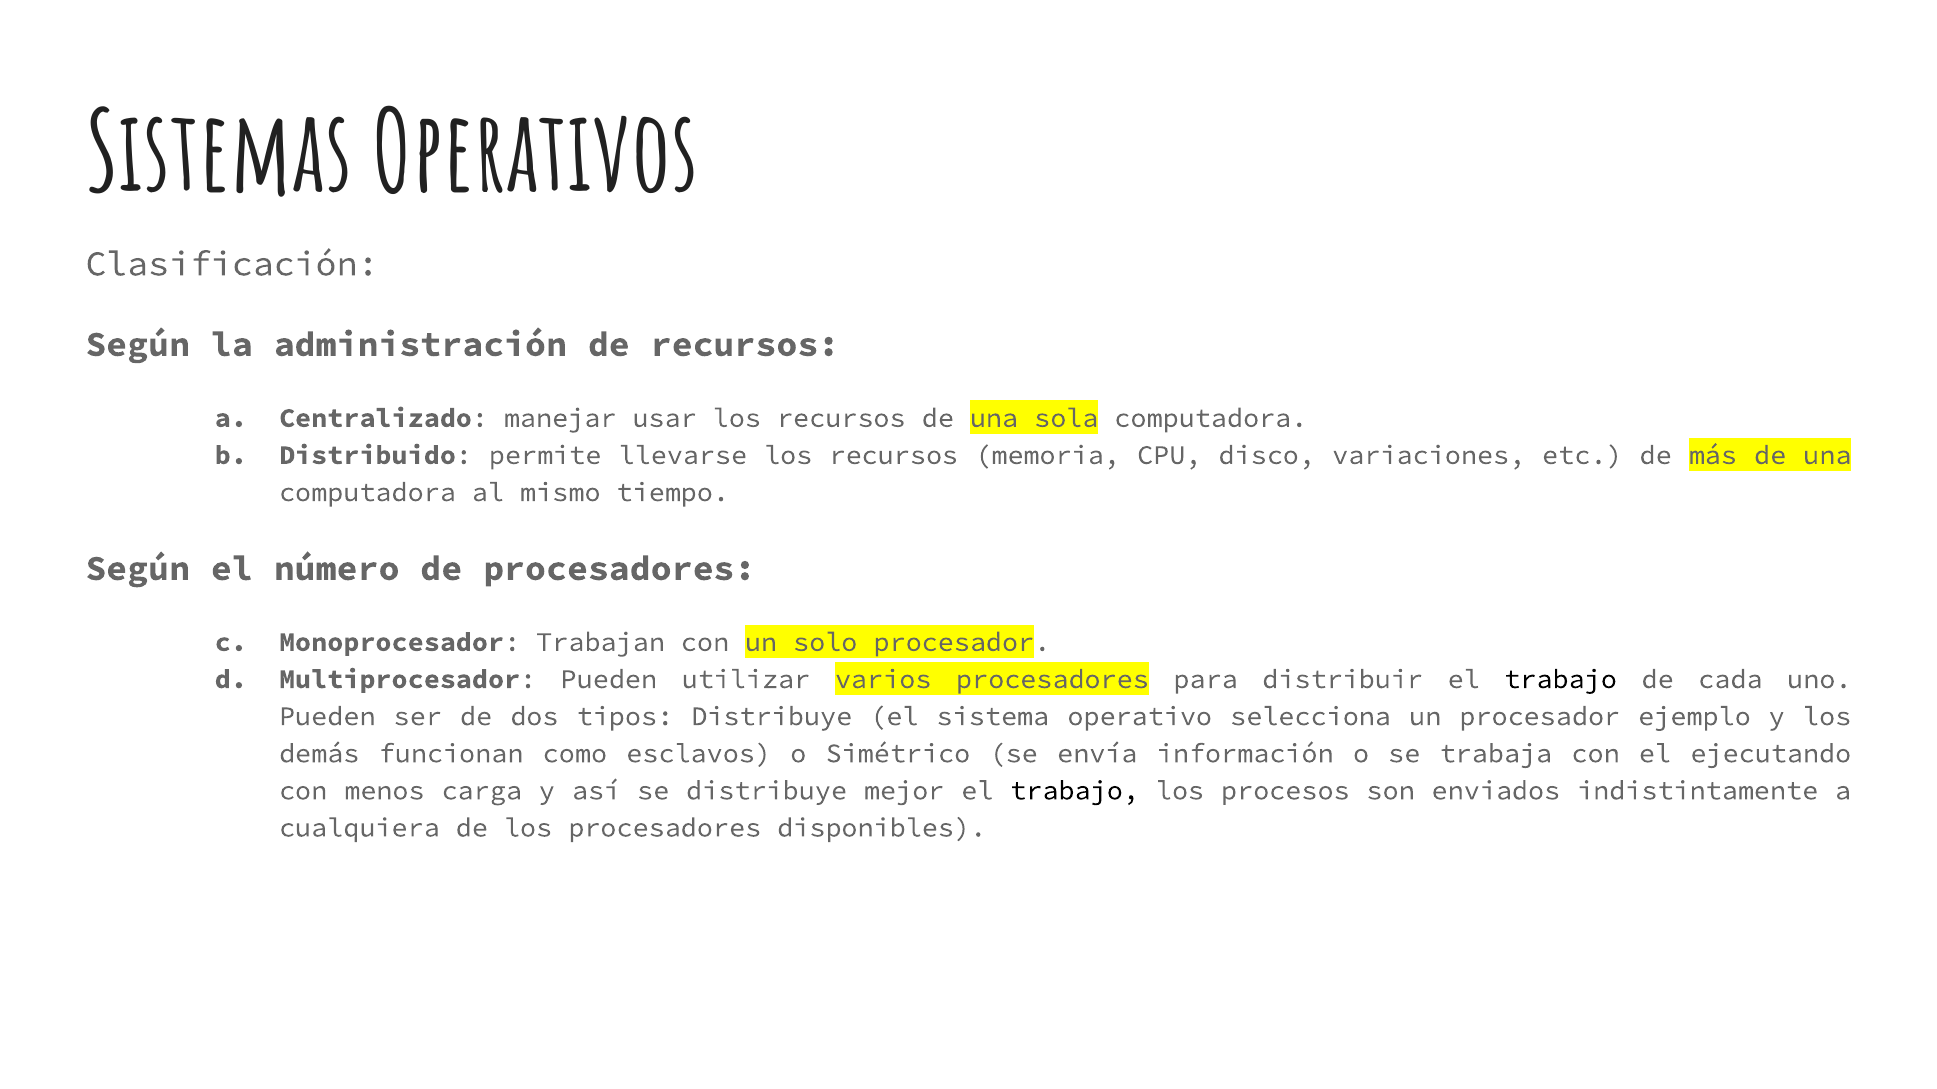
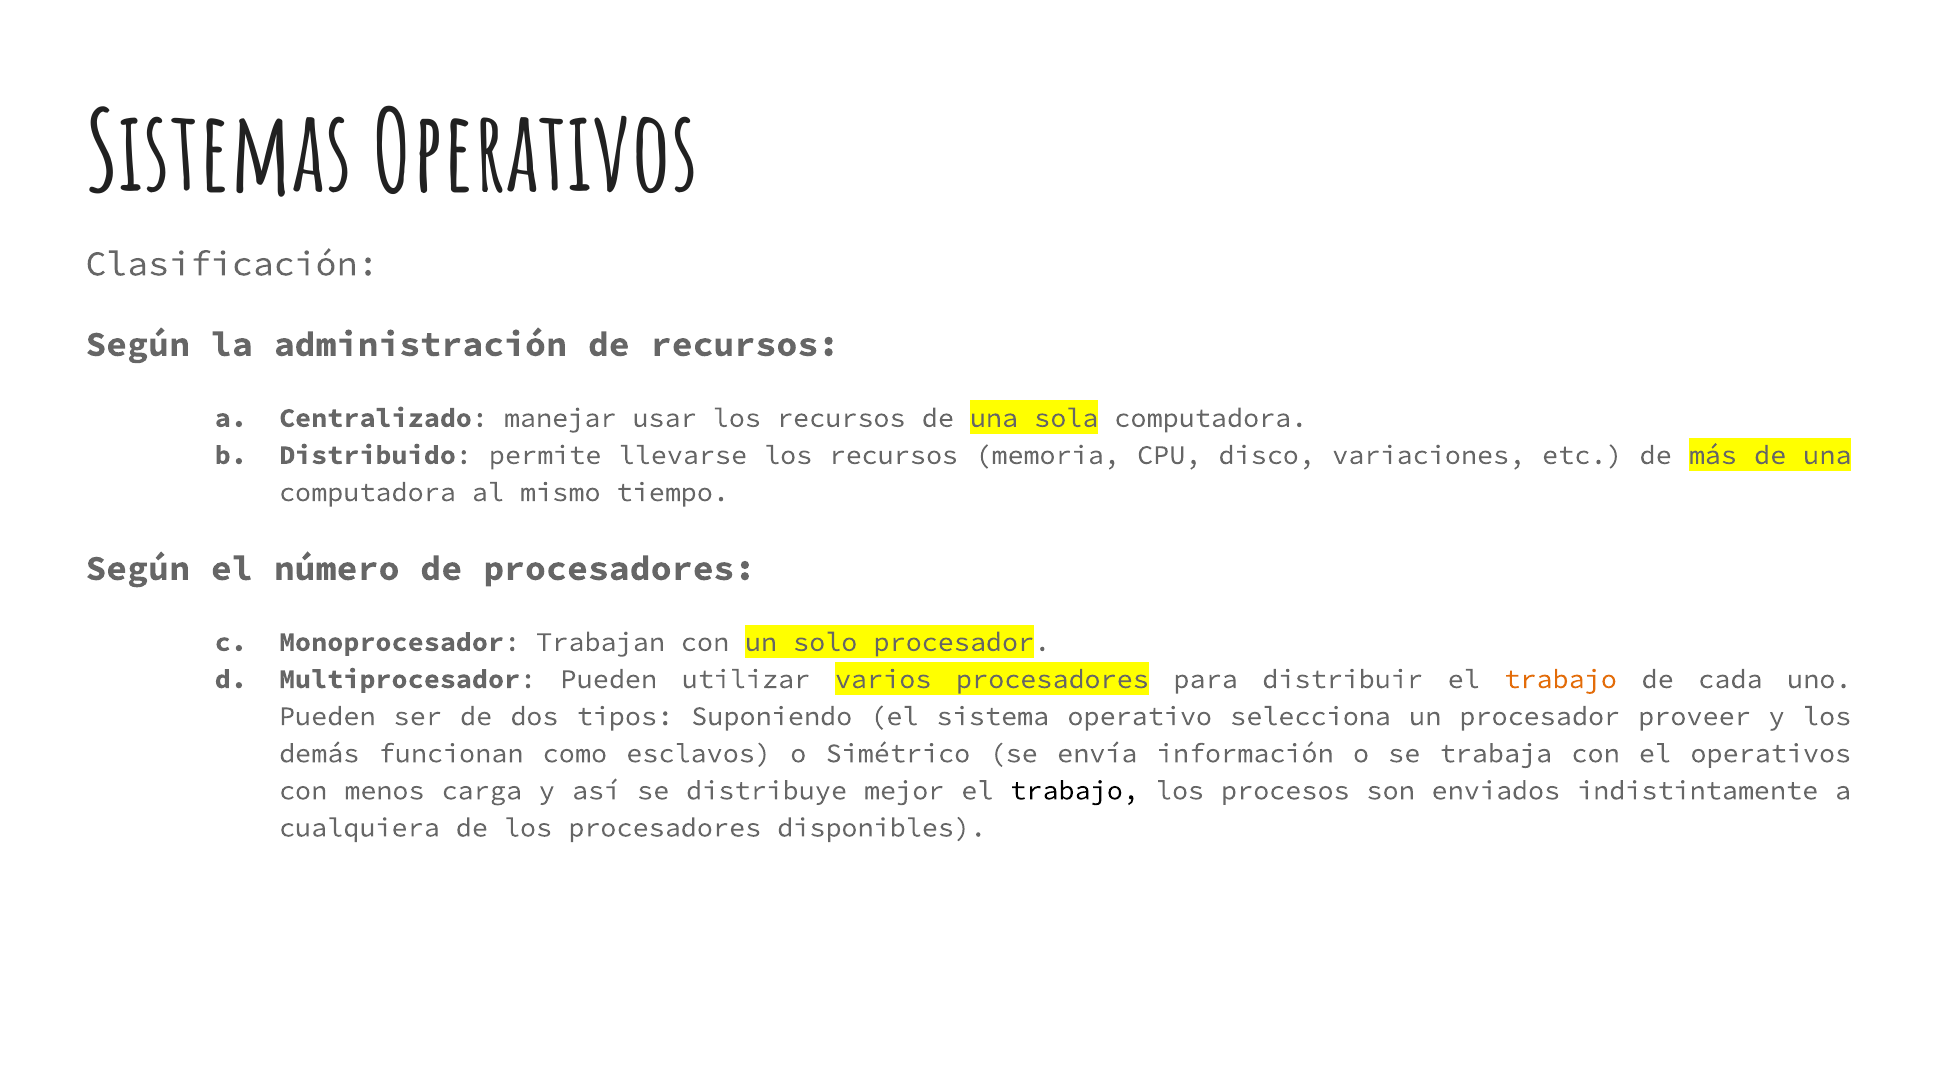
trabajo colour: black -> orange (1561, 680)
tipos Distribuye: Distribuye -> Suponiendo (772, 717)
ejemplo: ejemplo -> proveer (1694, 717)
el ejecutando: ejecutando -> operativos (1771, 754)
